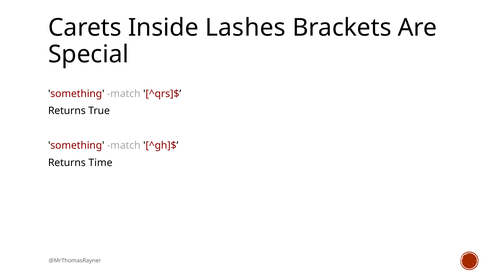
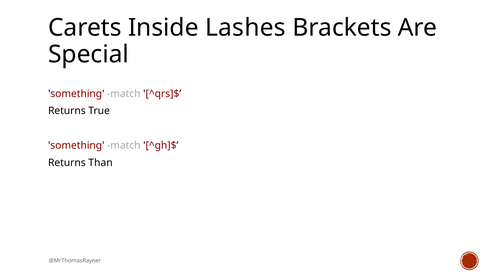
Time: Time -> Than (101, 162)
